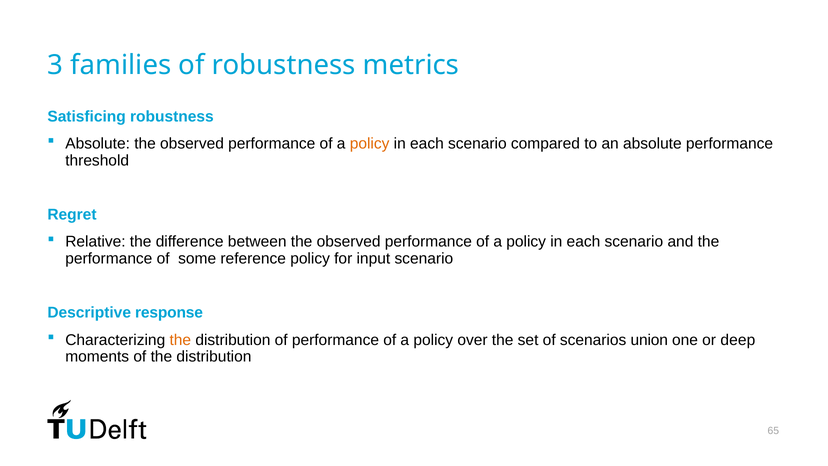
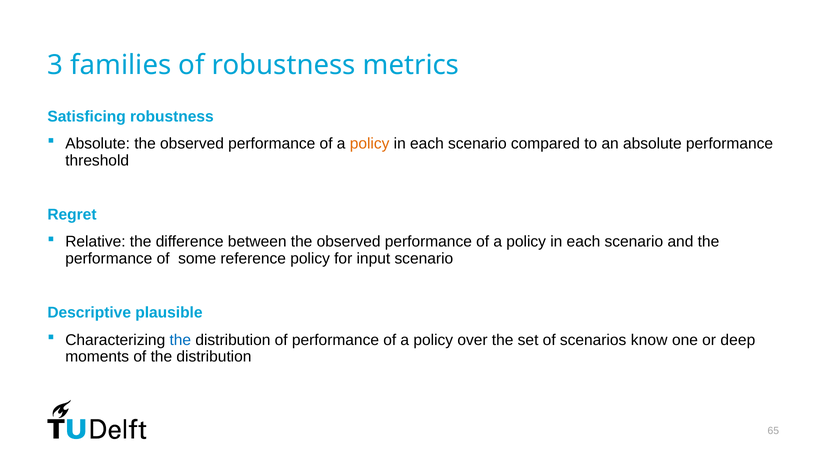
response: response -> plausible (169, 313)
the colour: orange -> blue (180, 340)
union: union -> know (649, 340)
